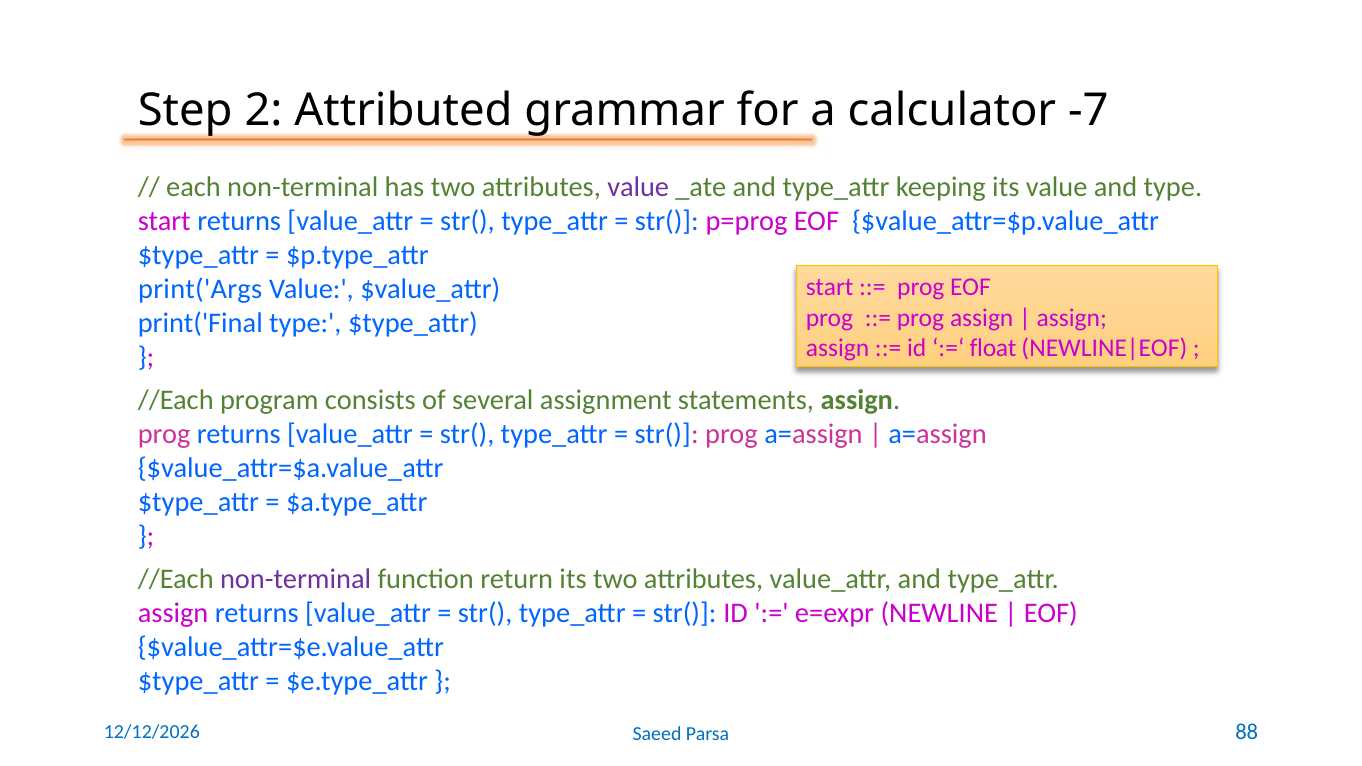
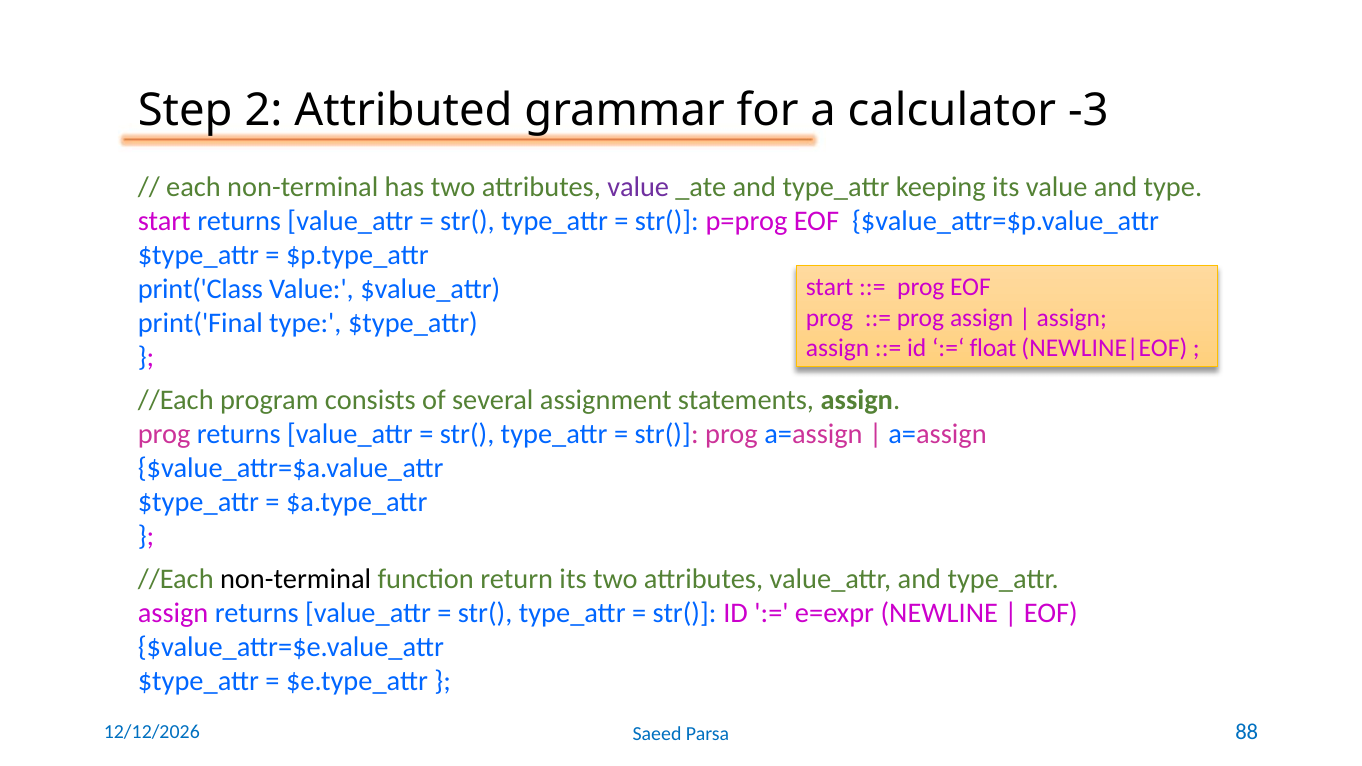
-7: -7 -> -3 (1088, 110)
print('Args: print('Args -> print('Class (200, 289)
non-terminal colour: purple -> black (296, 579)
